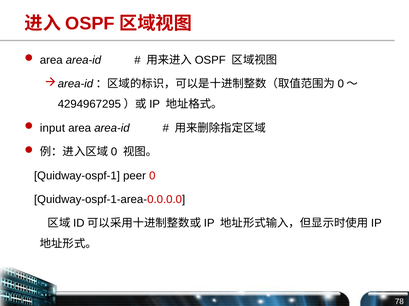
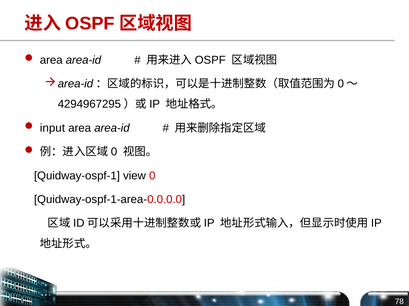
peer: peer -> view (134, 176)
